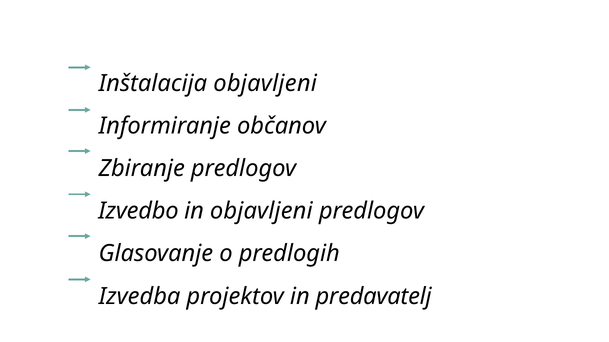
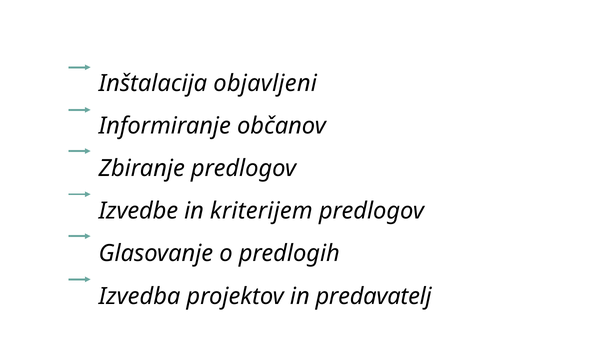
Izvedbo: Izvedbo -> Izvedbe (138, 211)
in objavljeni: objavljeni -> kriterijem (261, 211)
